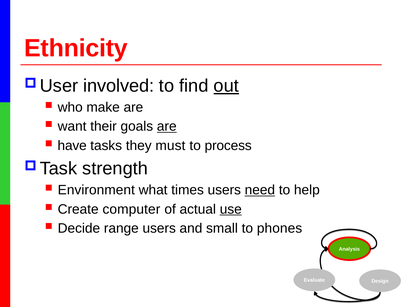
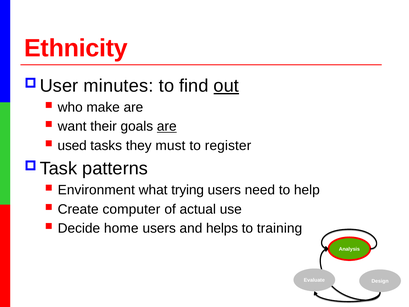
involved: involved -> minutes (118, 86)
have: have -> used (72, 145)
process: process -> register (228, 145)
strength: strength -> patterns (115, 168)
times: times -> trying (188, 190)
need underline: present -> none (260, 190)
use underline: present -> none (231, 209)
range: range -> home (121, 228)
small: small -> helps (222, 228)
phones: phones -> training (280, 228)
